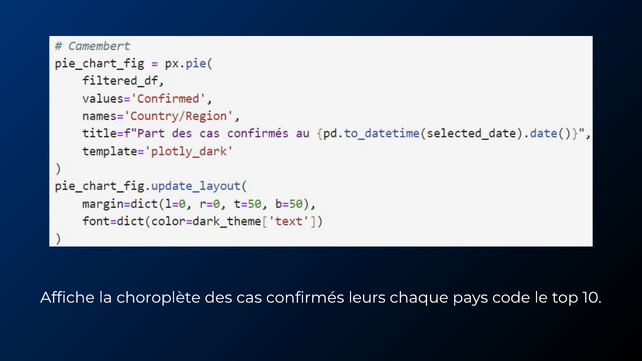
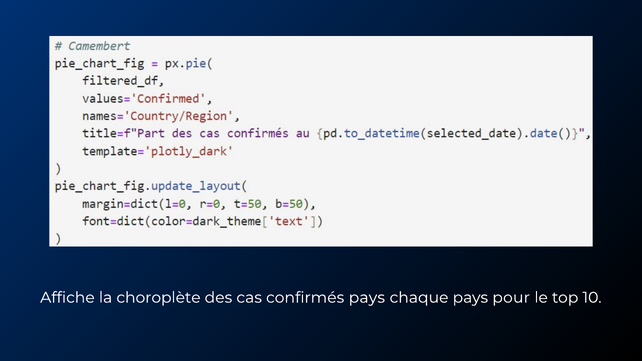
confirmés leurs: leurs -> pays (367, 298)
code: code -> pour (511, 298)
